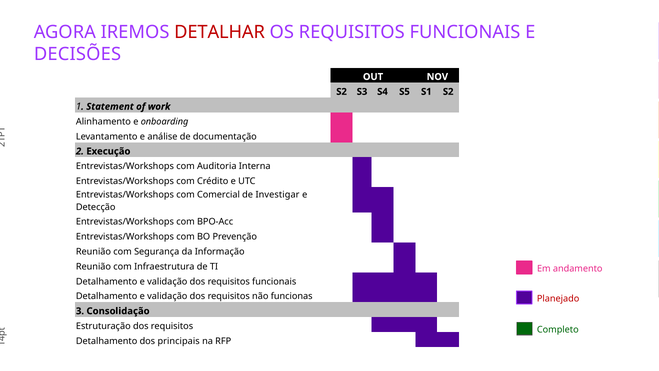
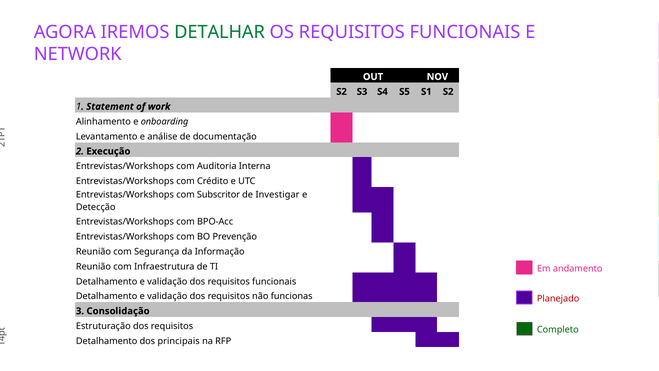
DETALHAR colour: red -> green (220, 32)
DECISÕES: DECISÕES -> NETWORK (78, 54)
Comercial: Comercial -> Subscritor (218, 194)
